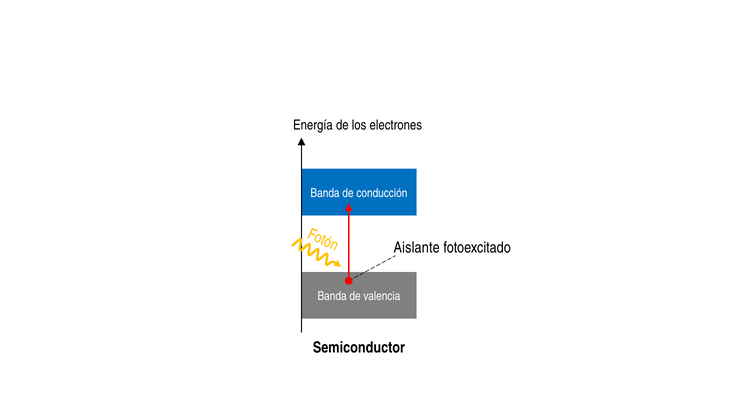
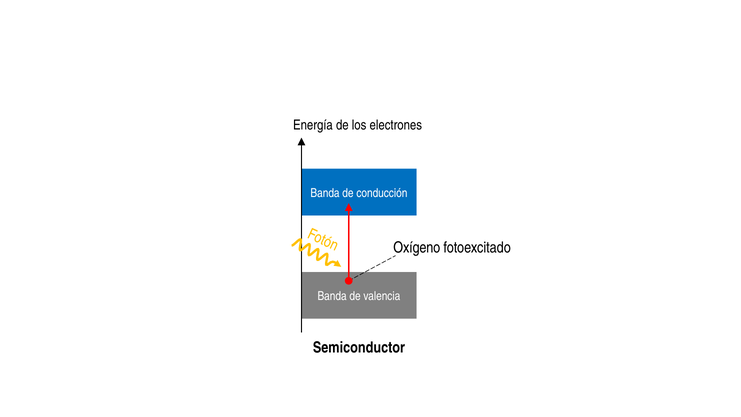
Aislante: Aislante -> Oxígeno (417, 248)
